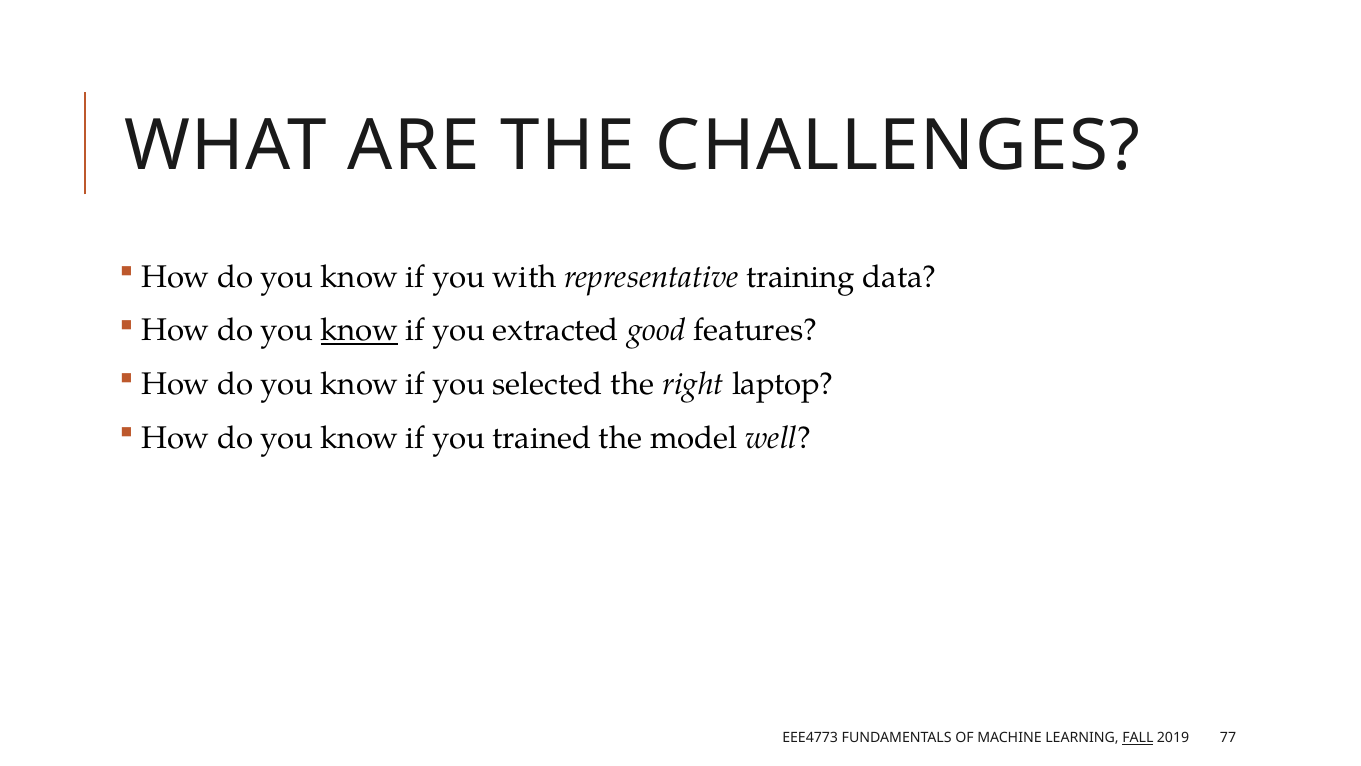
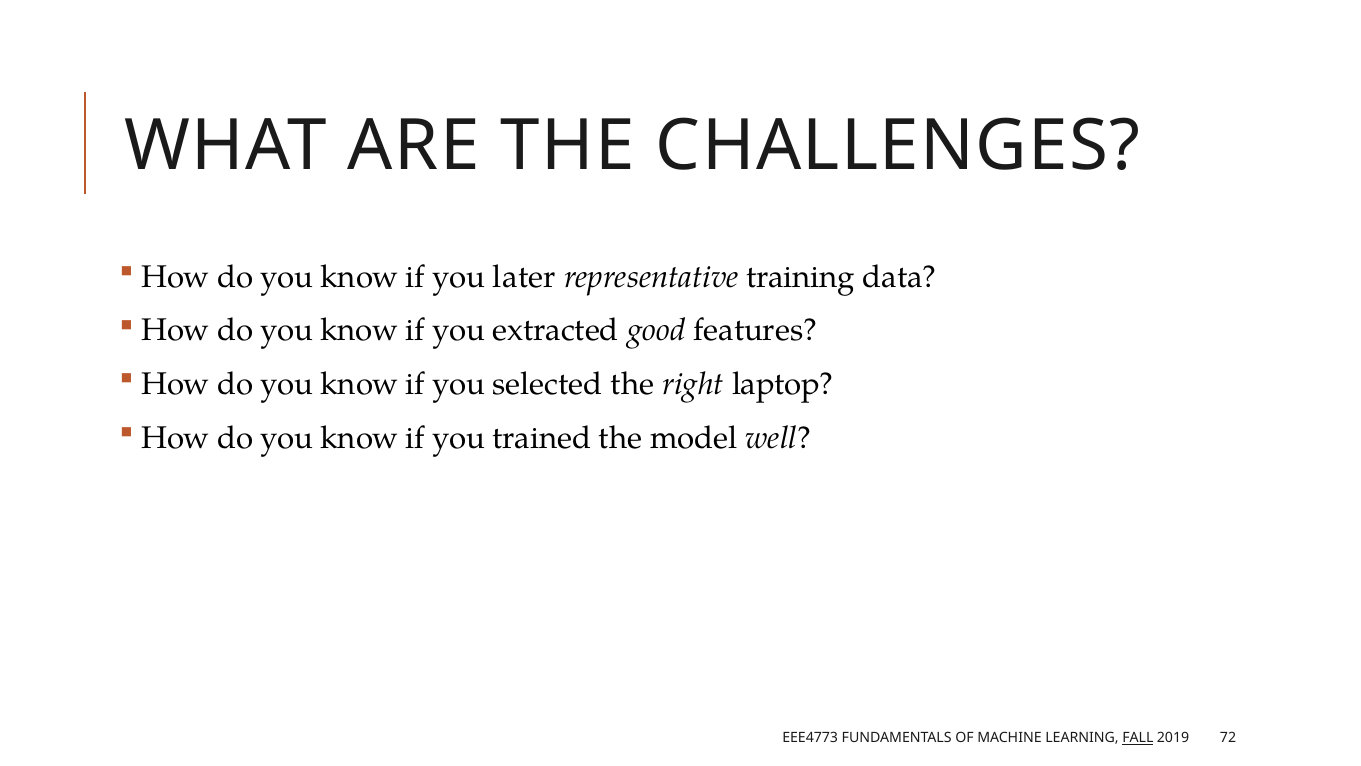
with: with -> later (525, 277)
know underline: present -> none (360, 330)
77: 77 -> 72 (1228, 737)
